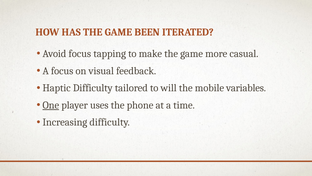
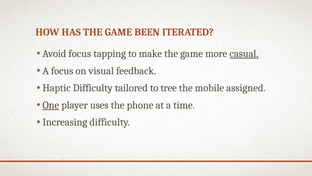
casual underline: none -> present (244, 54)
will: will -> tree (169, 88)
variables: variables -> assigned (246, 88)
